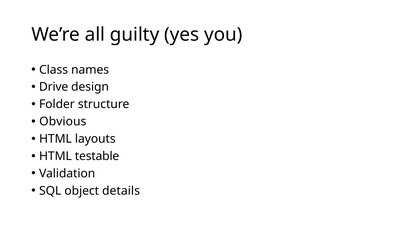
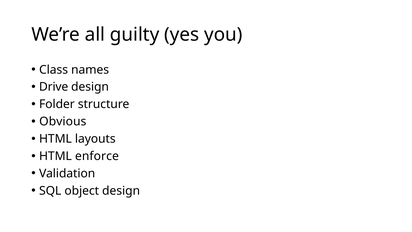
testable: testable -> enforce (97, 156)
object details: details -> design (121, 191)
